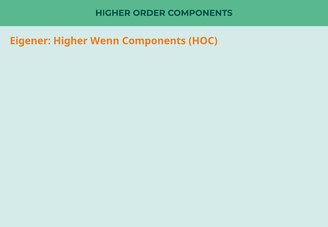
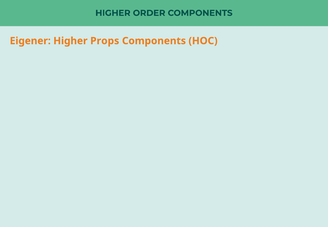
Wenn: Wenn -> Props (105, 41)
